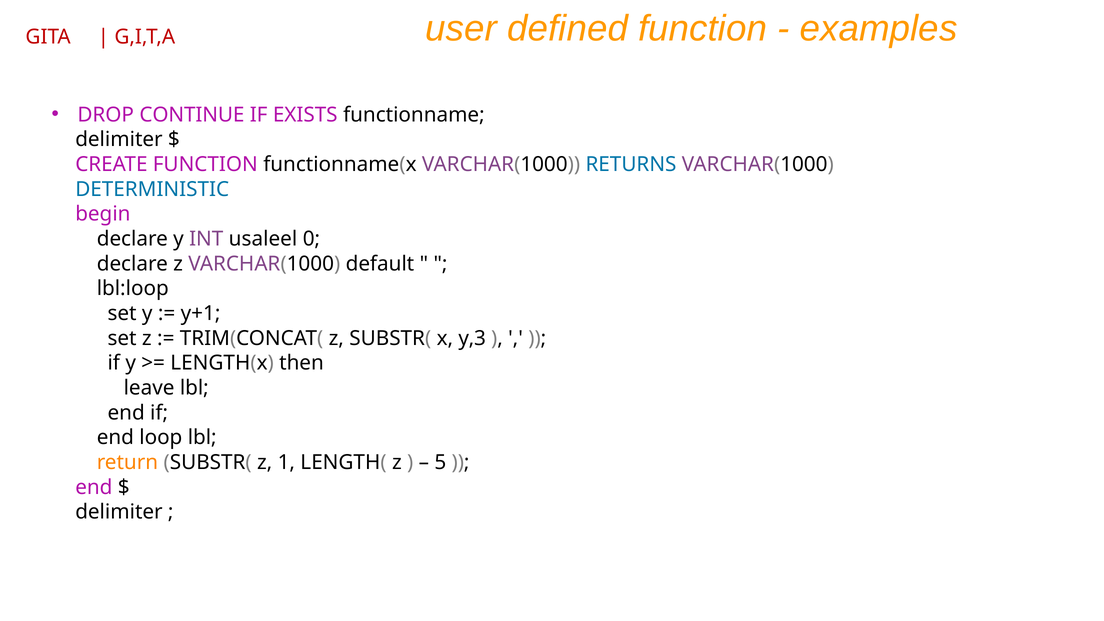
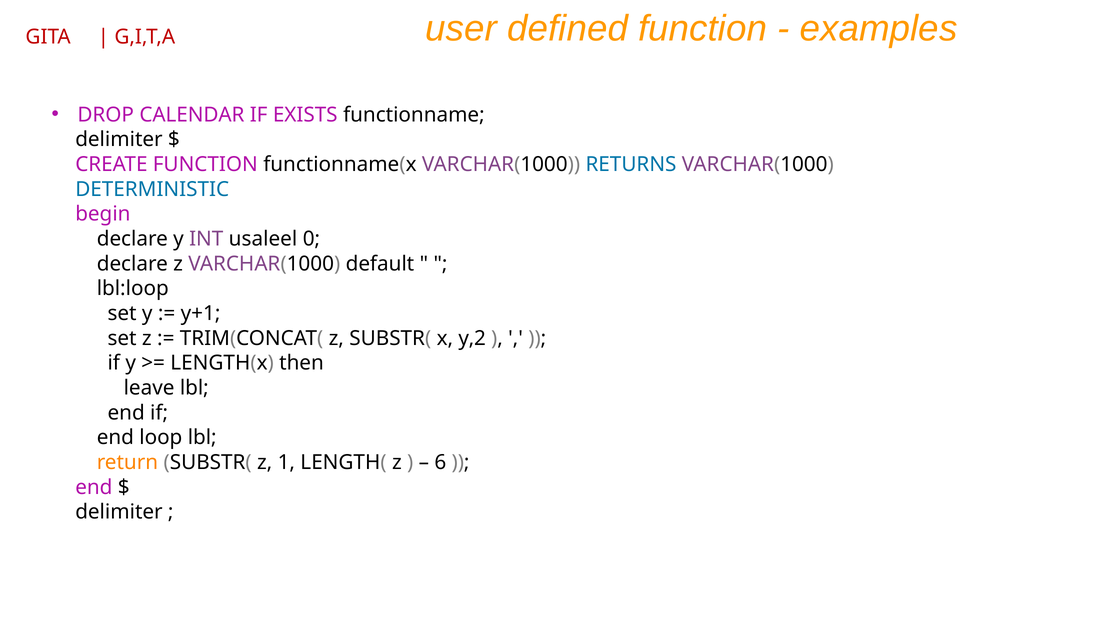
CONTINUE: CONTINUE -> CALENDAR (192, 115)
y,3: y,3 -> y,2 (472, 338)
5: 5 -> 6 (440, 462)
